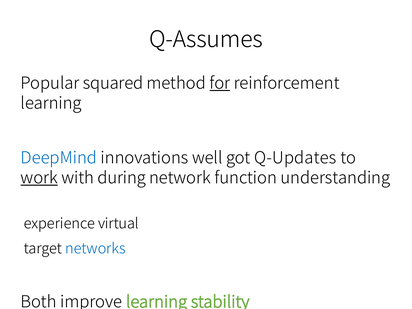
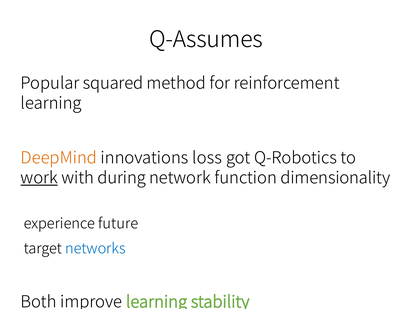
for underline: present -> none (220, 83)
DeepMind colour: blue -> orange (59, 158)
well: well -> loss (207, 158)
Q-Updates: Q-Updates -> Q-Robotics (295, 158)
understanding: understanding -> dimensionality (335, 178)
virtual: virtual -> future (118, 224)
